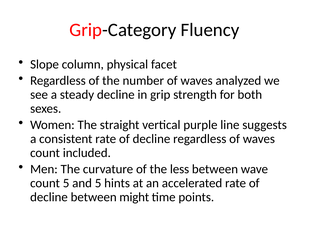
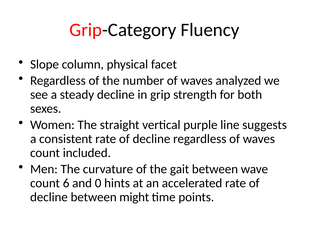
less: less -> gait (180, 169)
count 5: 5 -> 6 (66, 183)
and 5: 5 -> 0 (98, 183)
